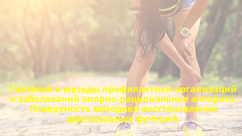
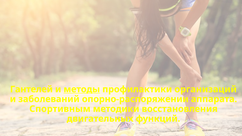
опорно-рациональное: опорно-рациональное -> опорно-распоряжении (135, 99)
Поверхность: Поверхность -> Спортивным (60, 109)
двигательных underline: present -> none (100, 119)
